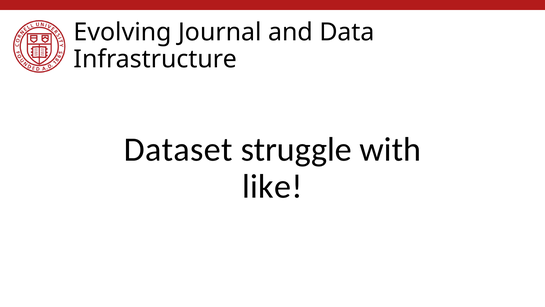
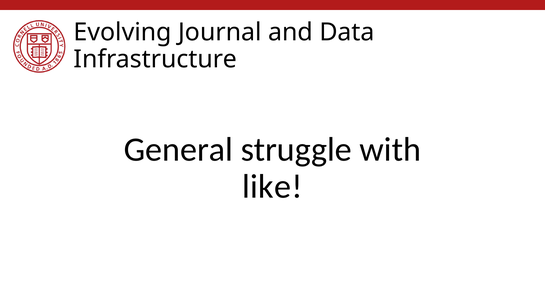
Dataset: Dataset -> General (178, 149)
